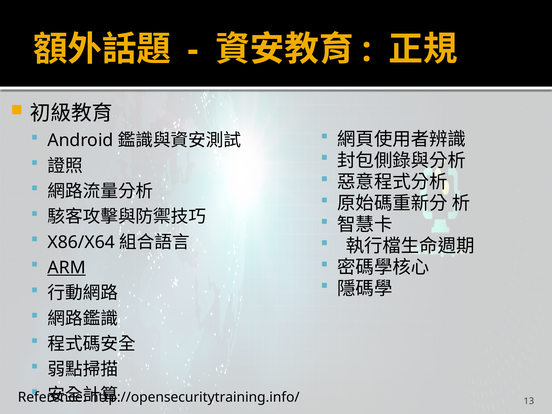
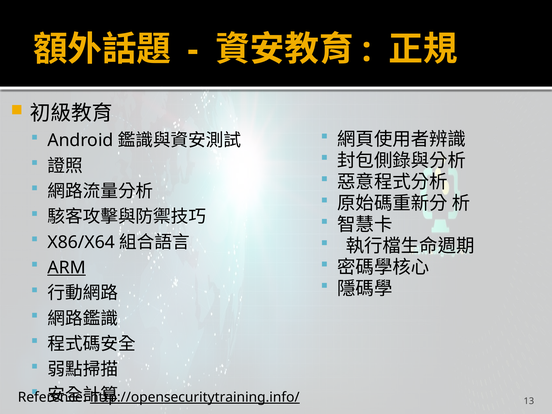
http://opensecuritytraining.info/ underline: none -> present (195, 397)
